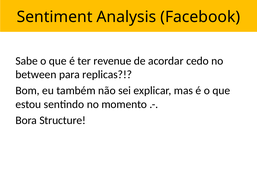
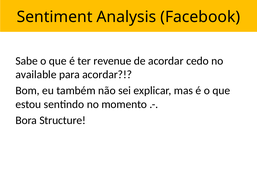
between: between -> available (36, 75)
para replicas: replicas -> acordar (107, 75)
